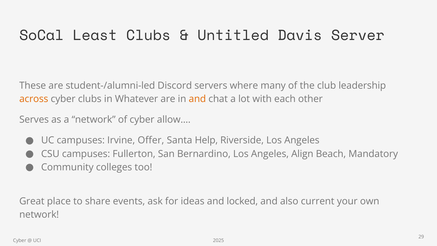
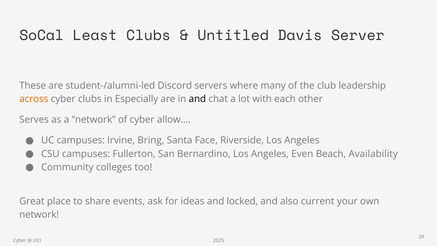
Whatever: Whatever -> Especially (137, 99)
and colour: orange -> black (197, 99)
Offer: Offer -> Bring (151, 140)
Help: Help -> Face (206, 140)
Align: Align -> Even (302, 154)
Mandatory: Mandatory -> Availability (373, 154)
